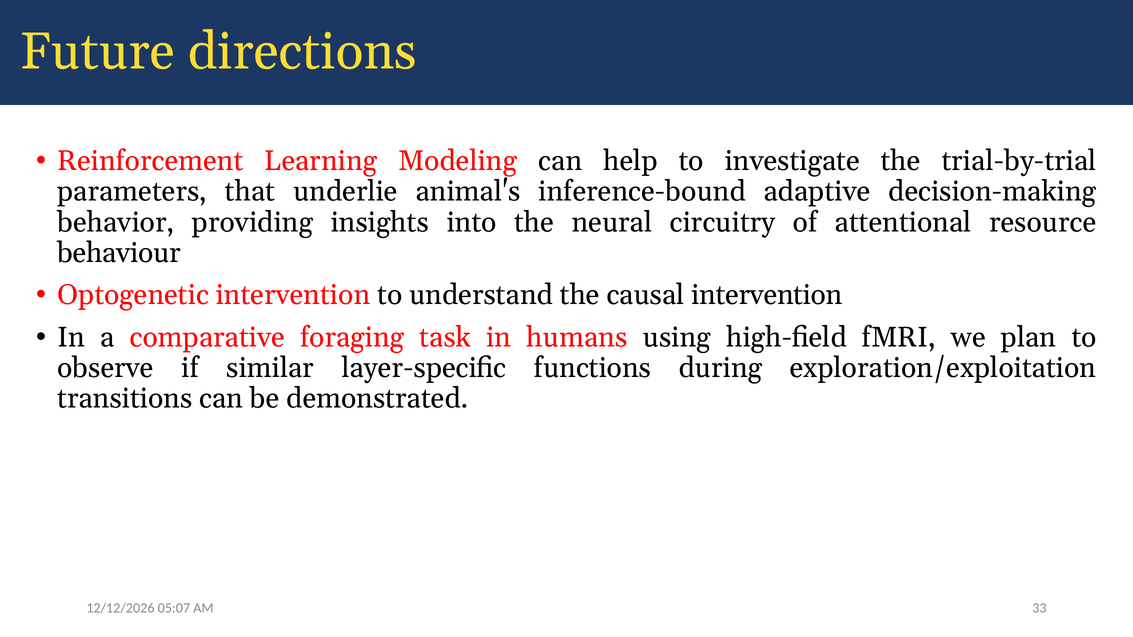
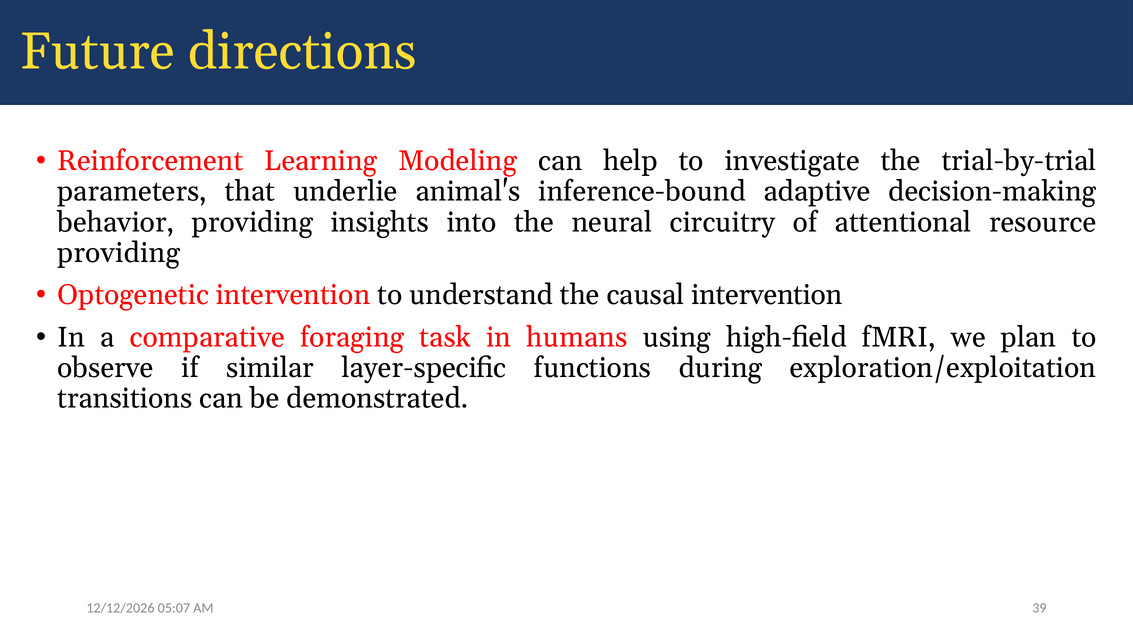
behaviour: behaviour -> providing (119, 253)
33: 33 -> 39 (1039, 608)
